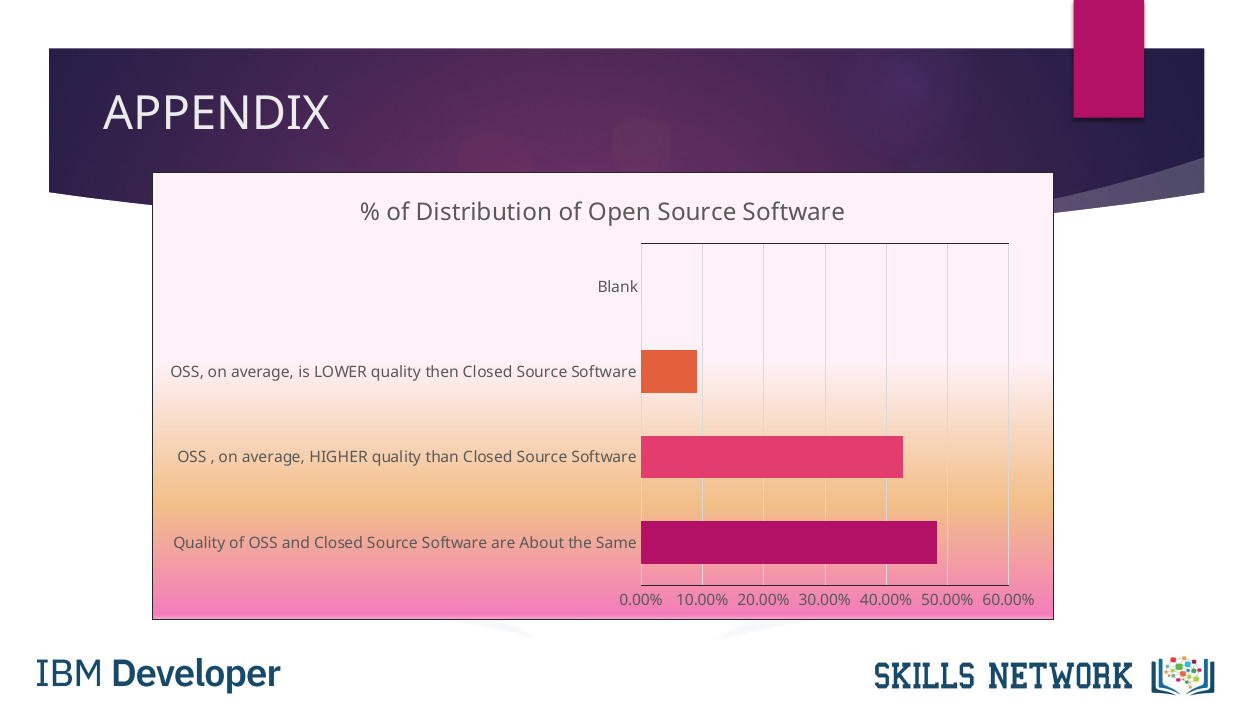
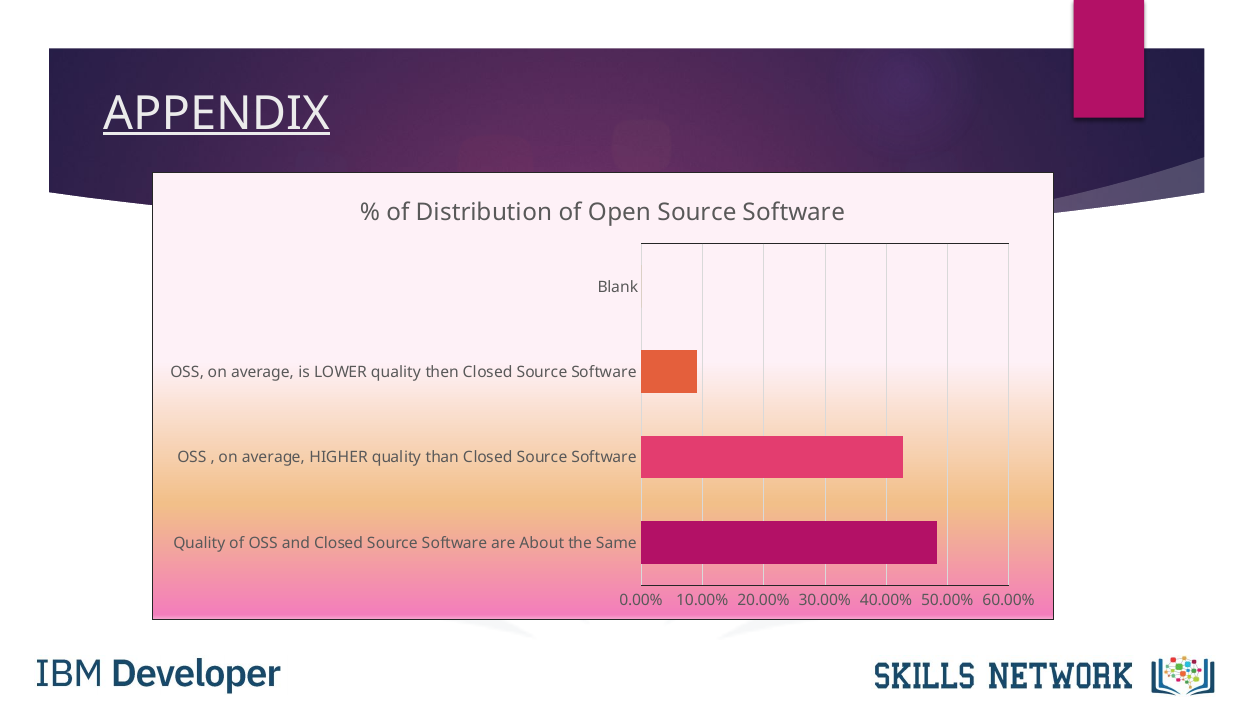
APPENDIX underline: none -> present (216, 114)
